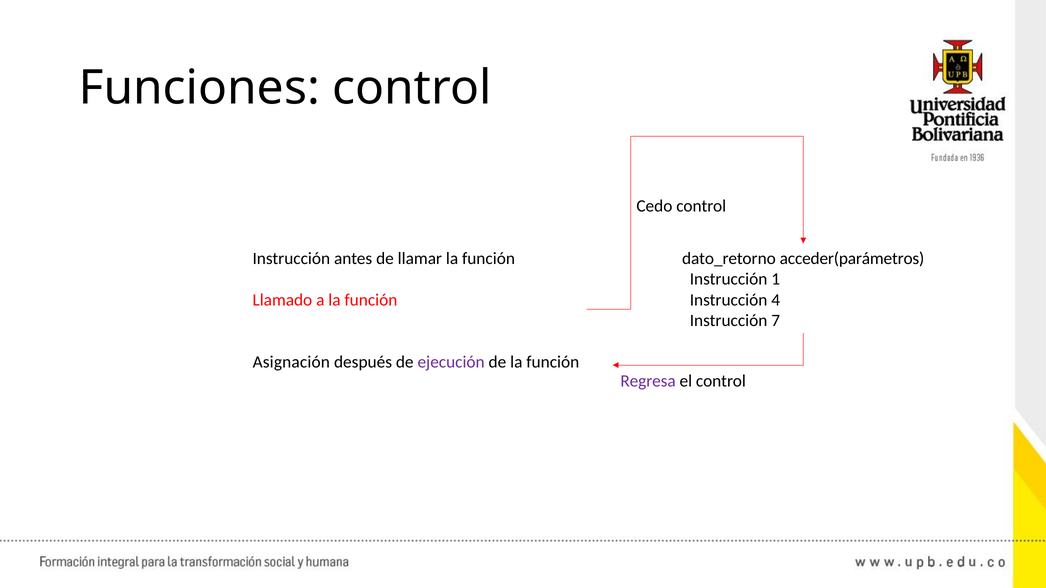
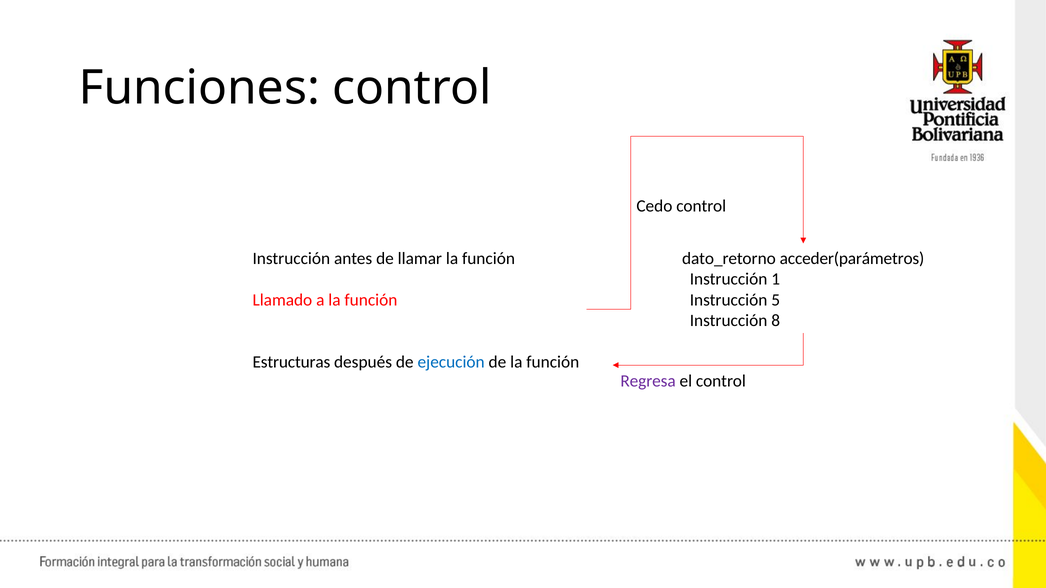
4: 4 -> 5 (776, 300)
7: 7 -> 8 (776, 321)
Asignación: Asignación -> Estructuras (291, 362)
ejecución colour: purple -> blue (451, 362)
